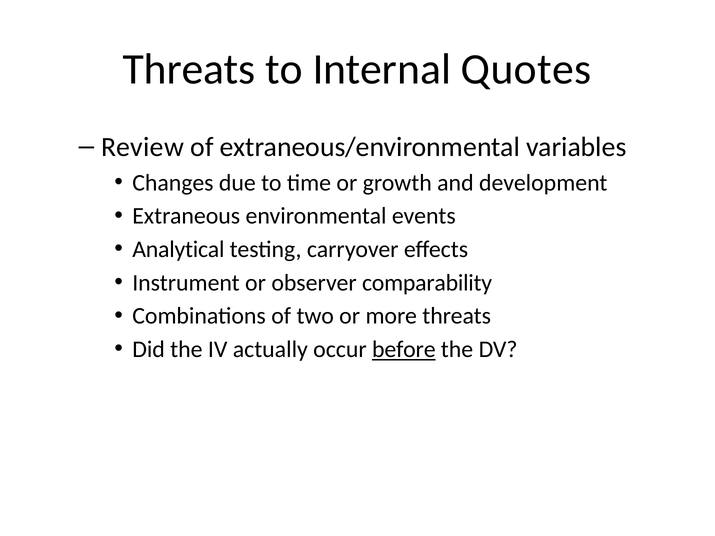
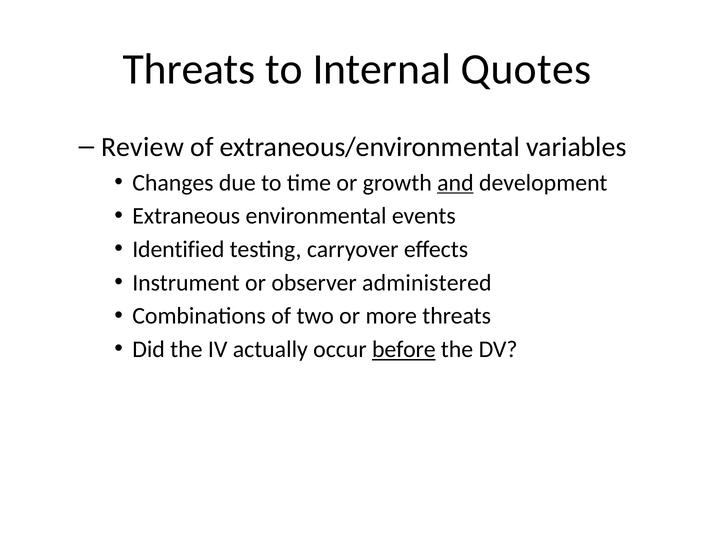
and underline: none -> present (455, 183)
Analytical: Analytical -> Identified (178, 250)
comparability: comparability -> administered (427, 283)
